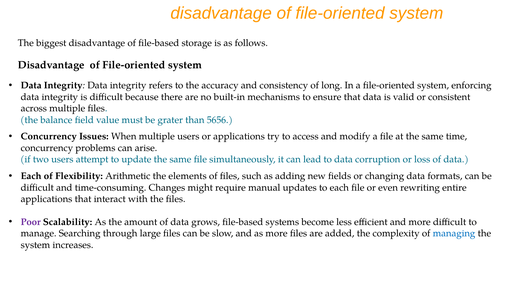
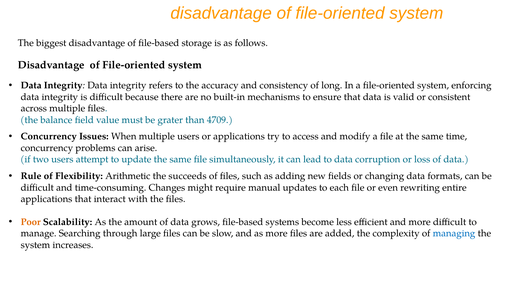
5656: 5656 -> 4709 (220, 120)
Each: Each -> Rule (31, 176)
elements: elements -> succeeds (188, 176)
Poor colour: purple -> orange (31, 222)
